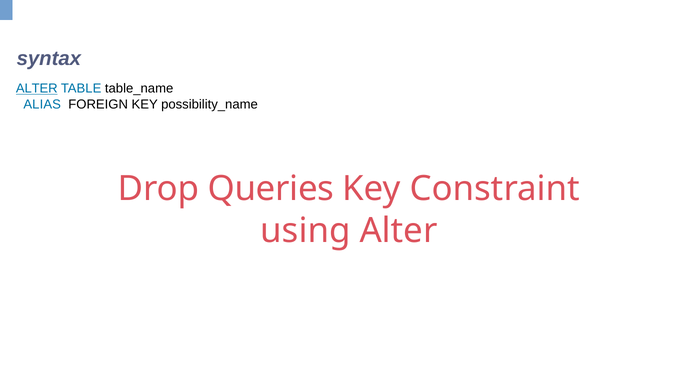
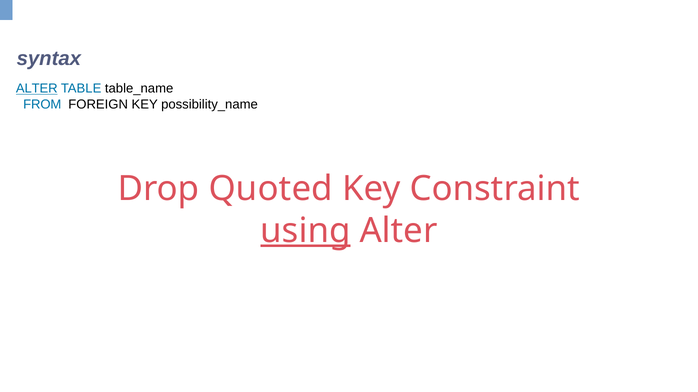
ALIAS: ALIAS -> FROM (42, 105)
Queries: Queries -> Quoted (271, 189)
using underline: none -> present (305, 231)
